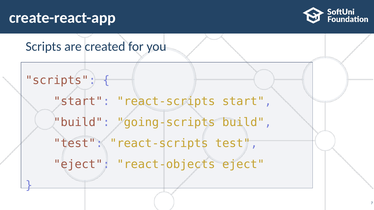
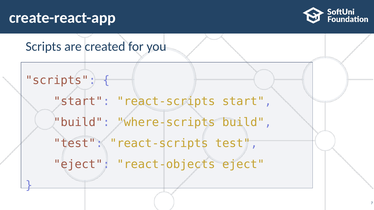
going-scripts: going-scripts -> where-scripts (166, 123)
